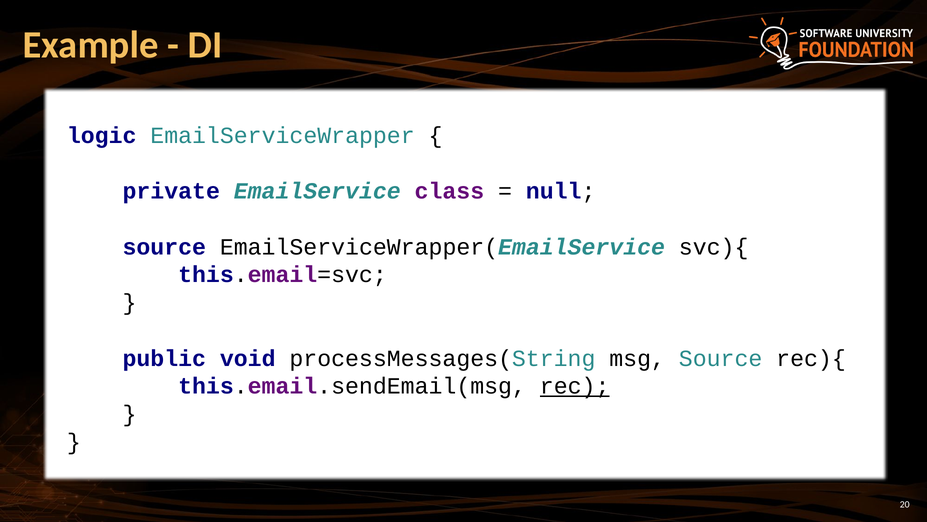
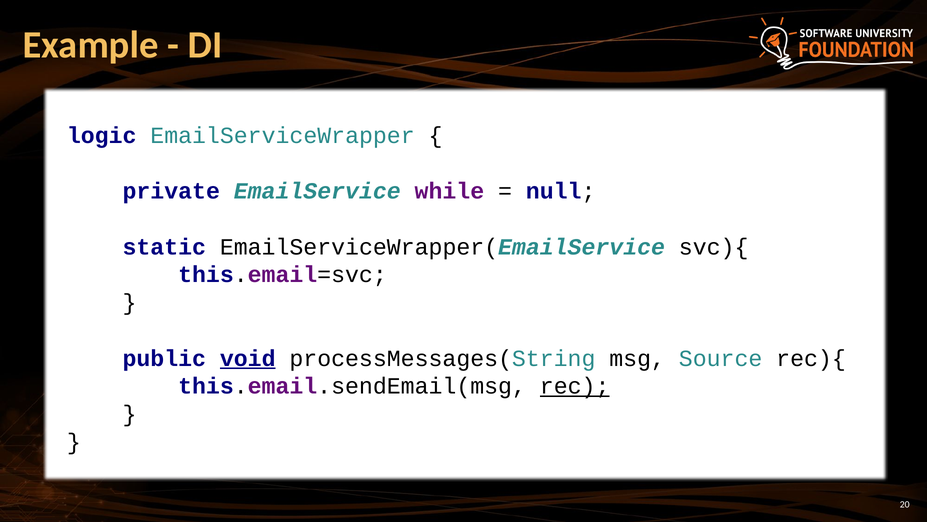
class: class -> while (449, 191)
source: source -> static (164, 247)
void underline: none -> present (248, 358)
